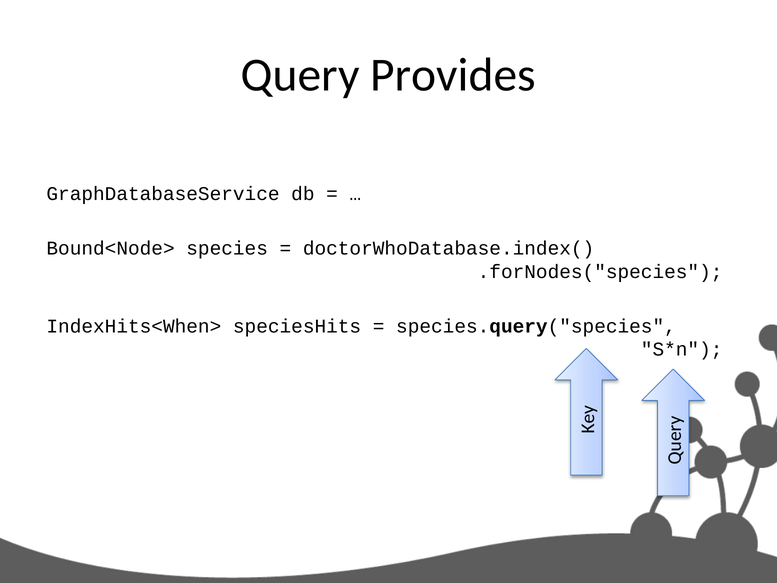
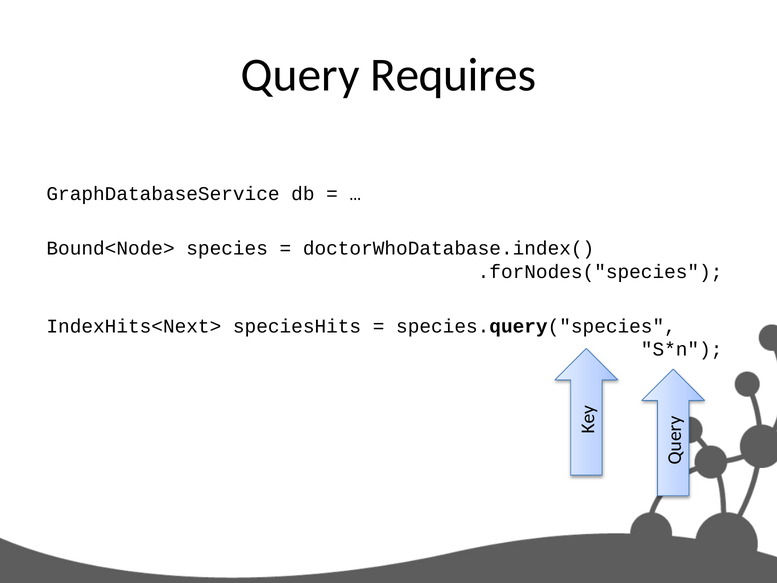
Provides: Provides -> Requires (453, 75)
IndexHits<When>: IndexHits<When> -> IndexHits<Next> (134, 326)
